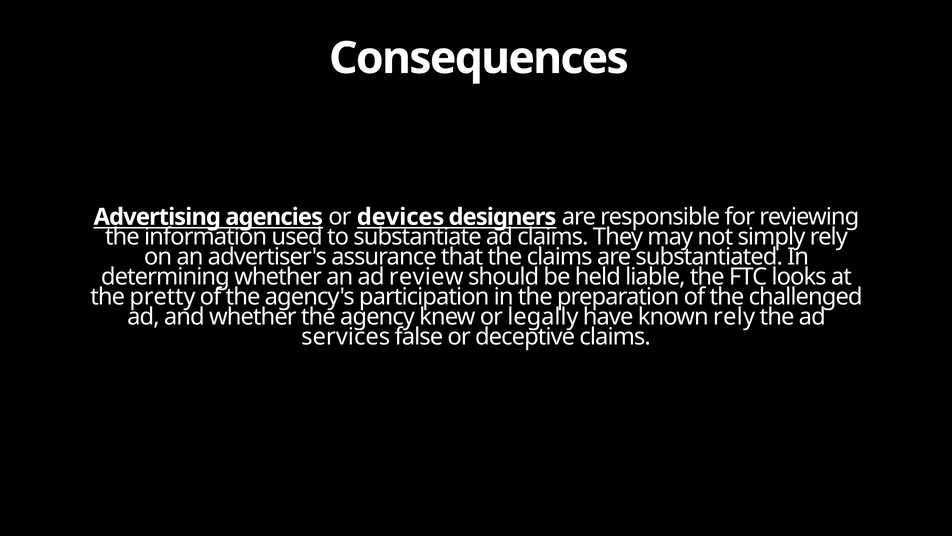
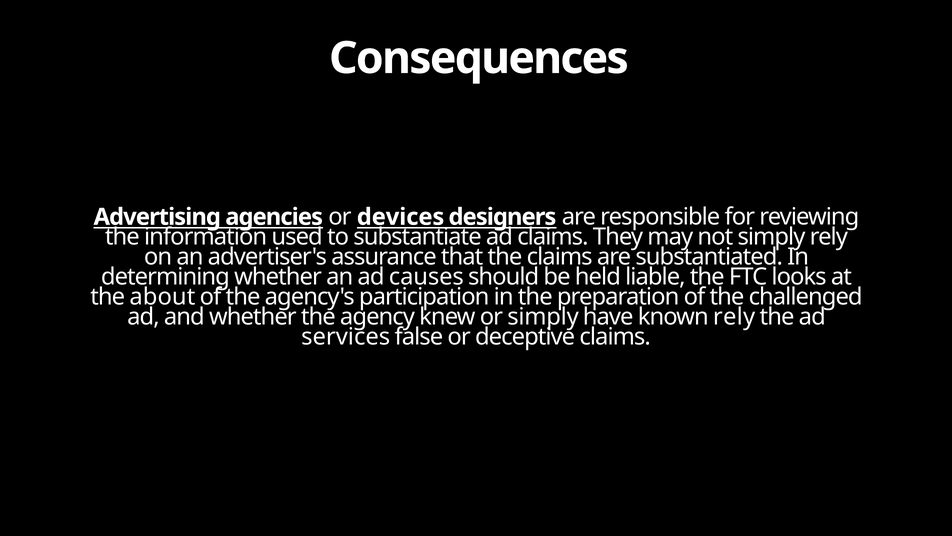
review: review -> causes (426, 277)
pretty: pretty -> about (162, 297)
or legally: legally -> simply (543, 317)
